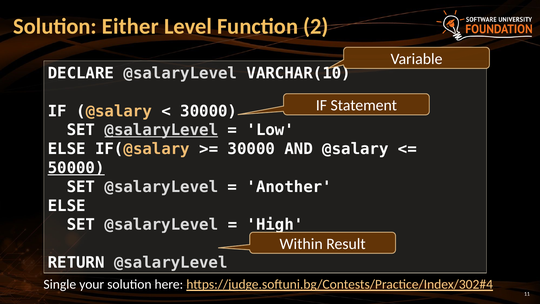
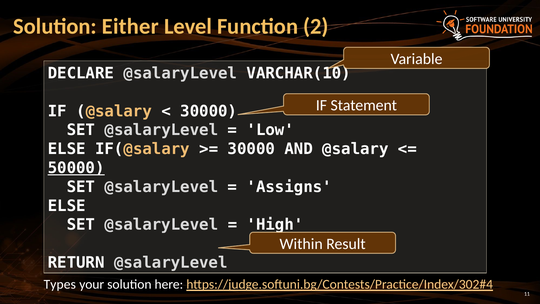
@salaryLevel underline: present -> none (161, 130)
Another: Another -> Assigns (289, 187)
Single: Single -> Types (60, 284)
